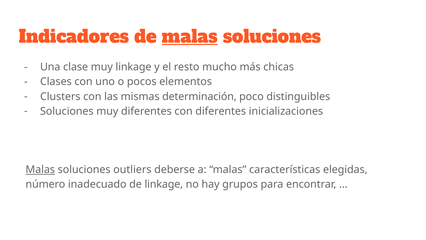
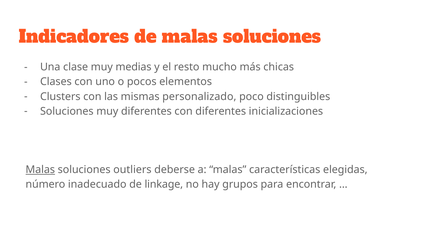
malas underline: present -> none (190, 37)
muy linkage: linkage -> medias (134, 67)
determinación: determinación -> personalizado (199, 96)
